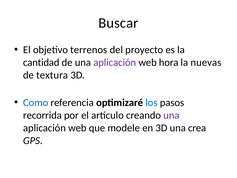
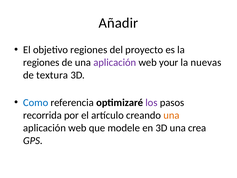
Buscar: Buscar -> Añadir (118, 23)
objetivo terrenos: terrenos -> regiones (89, 50)
cantidad: cantidad -> regiones (41, 62)
hora: hora -> your (169, 62)
los colour: blue -> purple (151, 102)
una colour: purple -> orange (171, 115)
